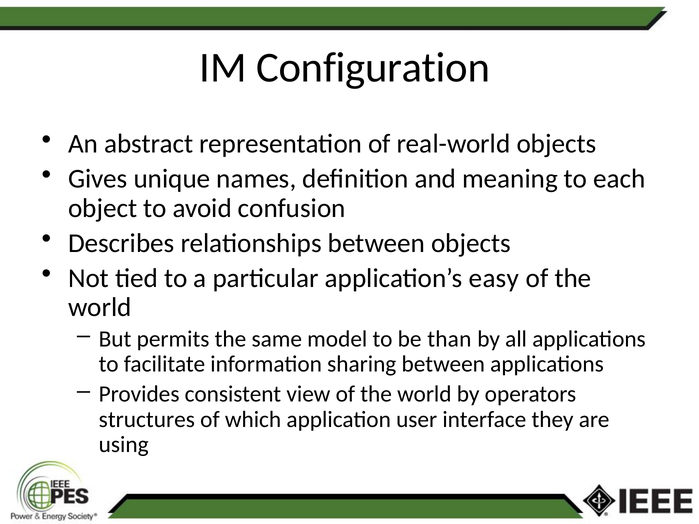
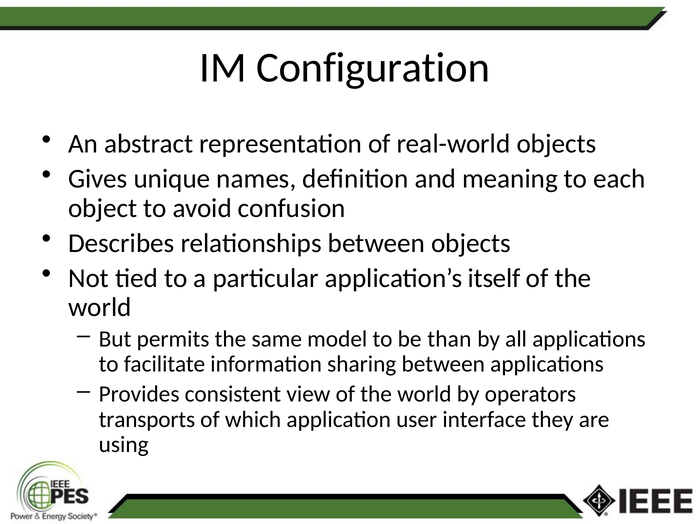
easy: easy -> itself (494, 278)
structures: structures -> transports (147, 420)
